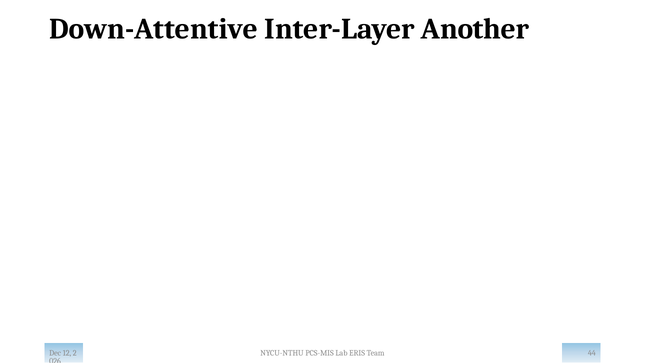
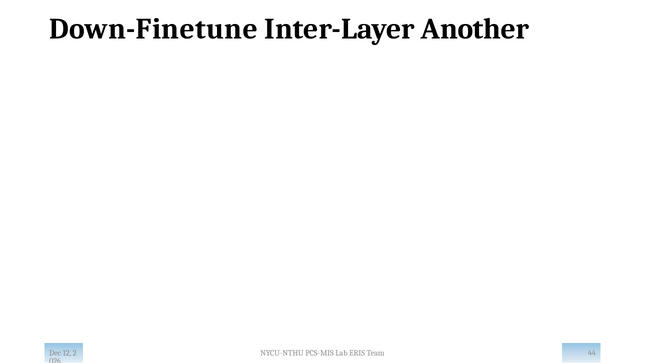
Down-Attentive: Down-Attentive -> Down-Finetune (153, 29)
